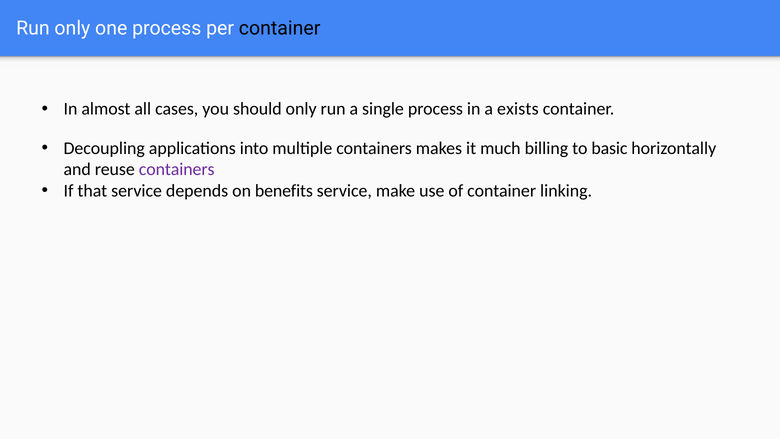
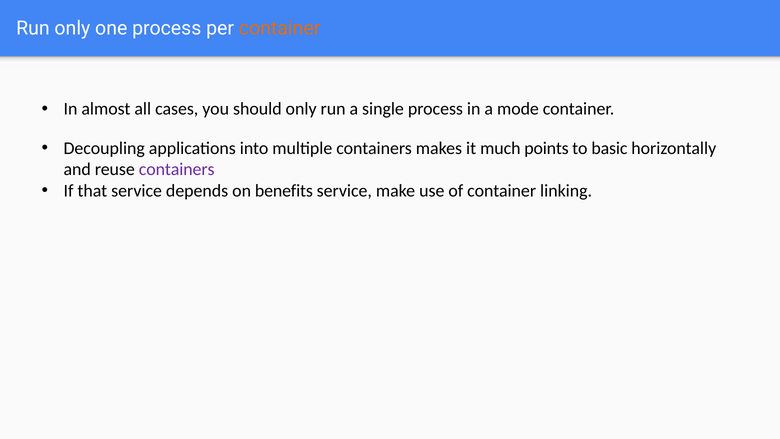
container colour: black -> orange (280, 28)
exists: exists -> mode (518, 109)
billing: billing -> points (547, 148)
